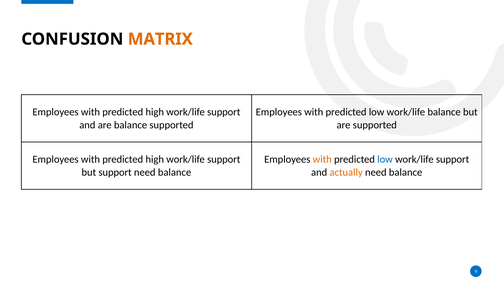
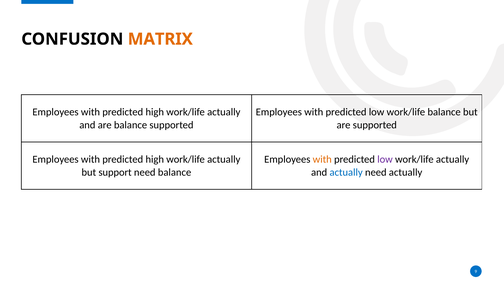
support: support -> actually (224, 112)
support: support -> actually (224, 159)
low colour: blue -> purple (385, 159)
support: support -> actually (453, 159)
actually colour: orange -> blue (346, 172)
balance: balance -> actually (406, 172)
